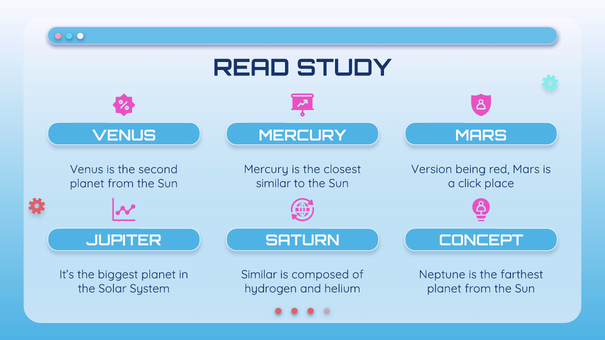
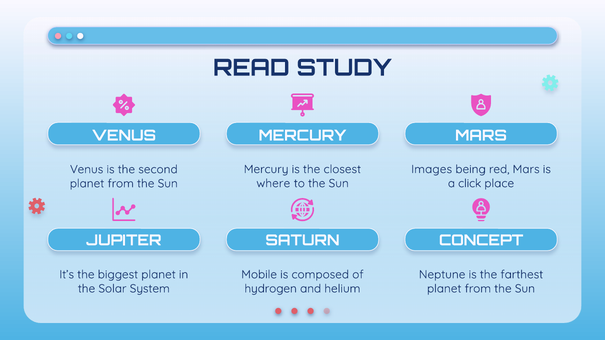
Version: Version -> Images (432, 169)
similar: similar -> where (273, 184)
Similar: Similar -> Mobile (259, 275)
